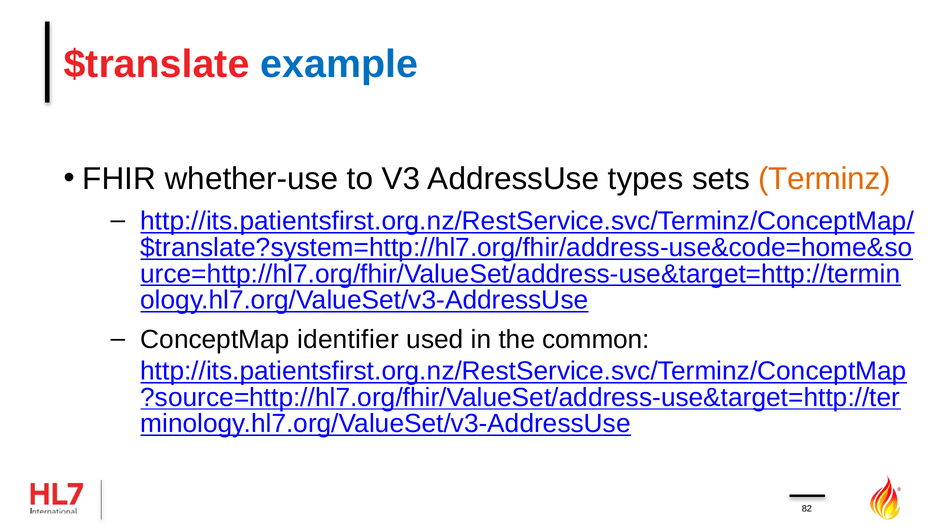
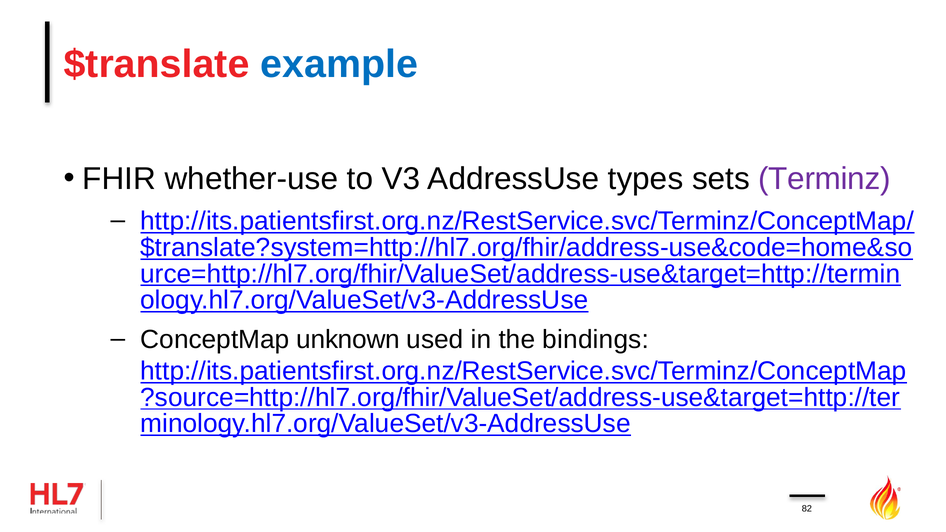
Terminz colour: orange -> purple (824, 179)
identifier: identifier -> unknown (348, 340)
common: common -> bindings (596, 340)
